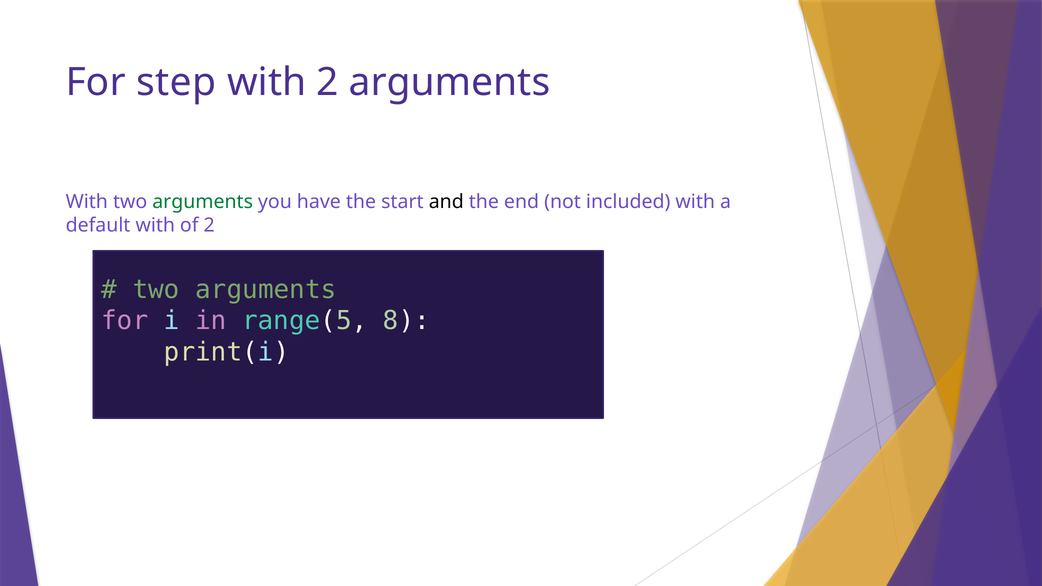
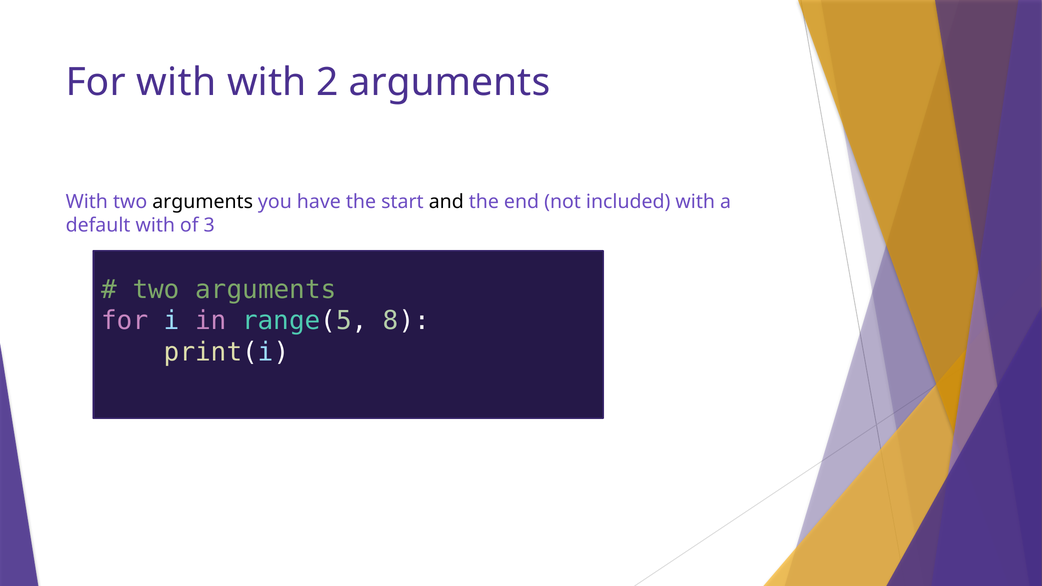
For step: step -> with (176, 82)
arguments colour: green -> black (203, 202)
of 2: 2 -> 3 (209, 225)
